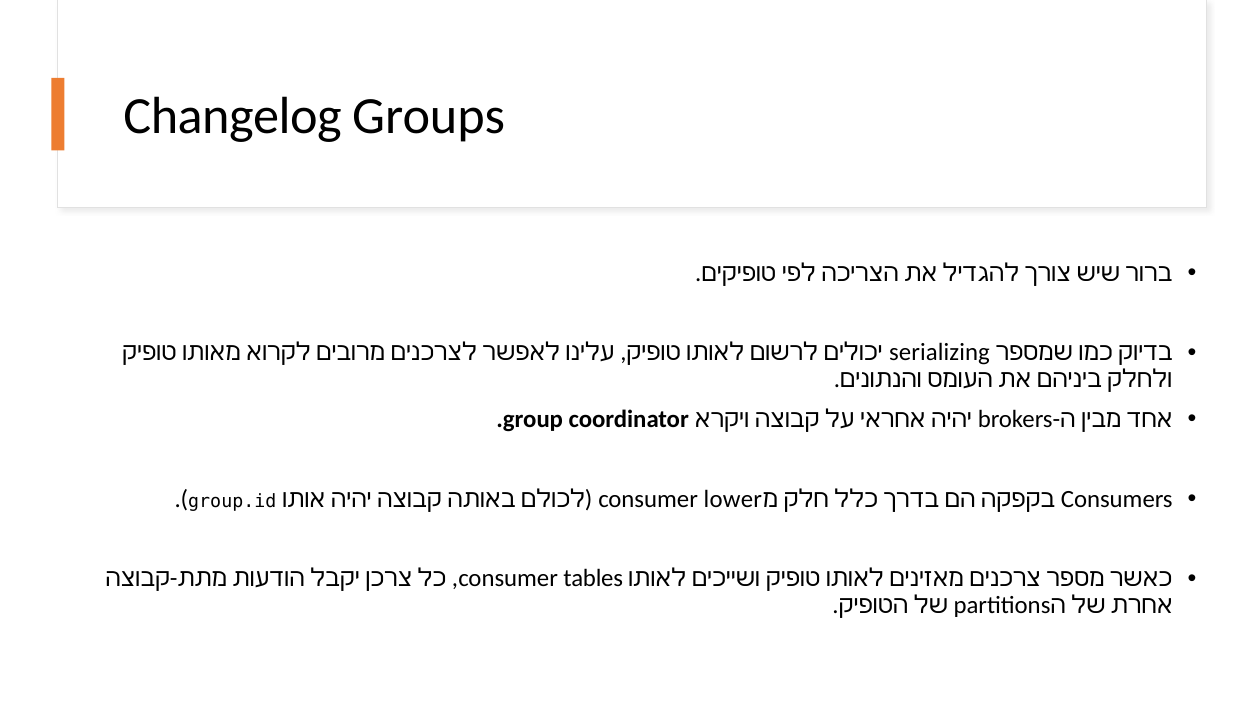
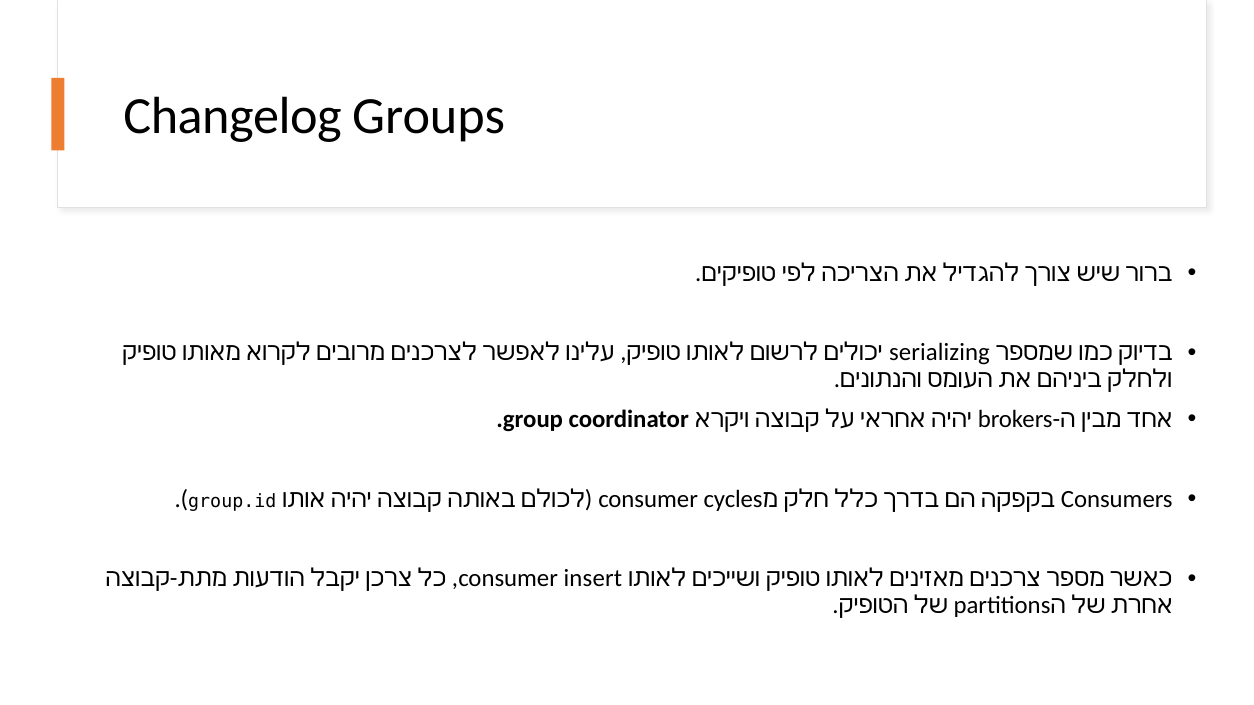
lower: lower -> cycles (733, 499)
tables: tables -> insert (593, 579)
